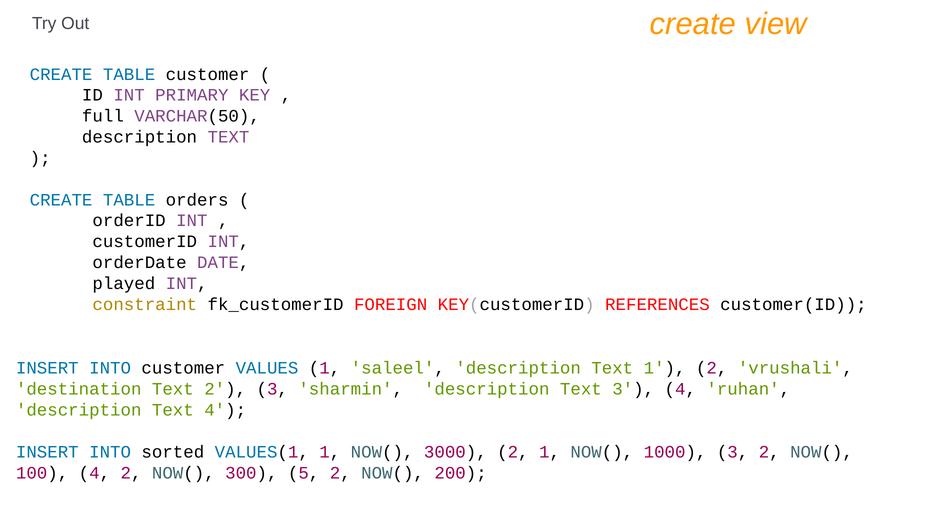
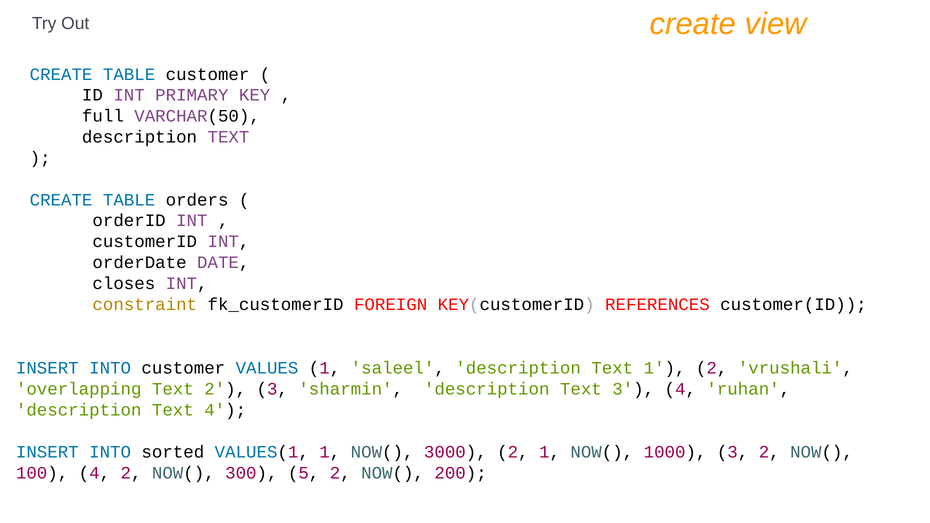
played: played -> closes (124, 284)
destination: destination -> overlapping (79, 389)
